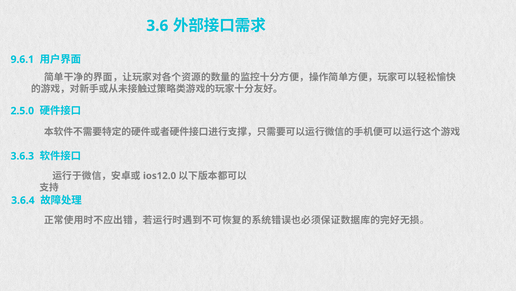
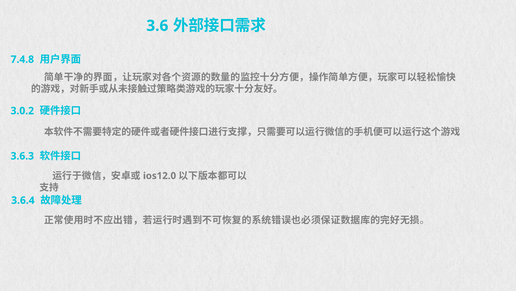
9.6.1: 9.6.1 -> 7.4.8 (22, 59)
2.5.0: 2.5.0 -> 3.0.2 (22, 111)
